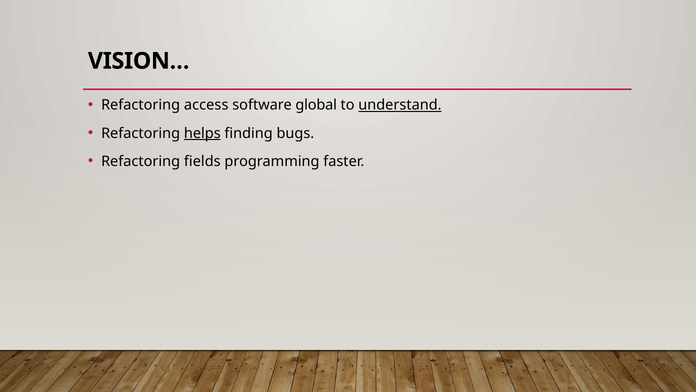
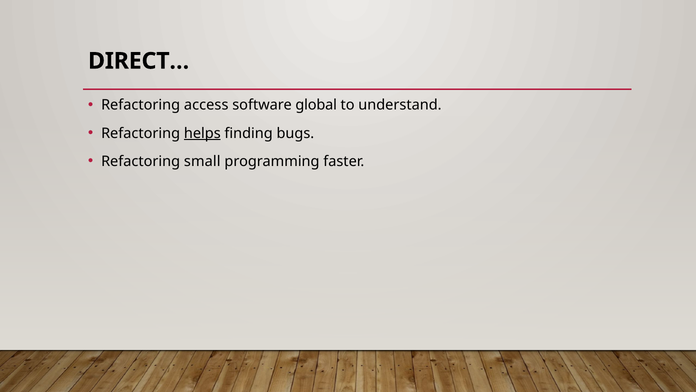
VISION…: VISION… -> DIRECT… (139, 61)
understand underline: present -> none (400, 105)
fields: fields -> small (202, 161)
